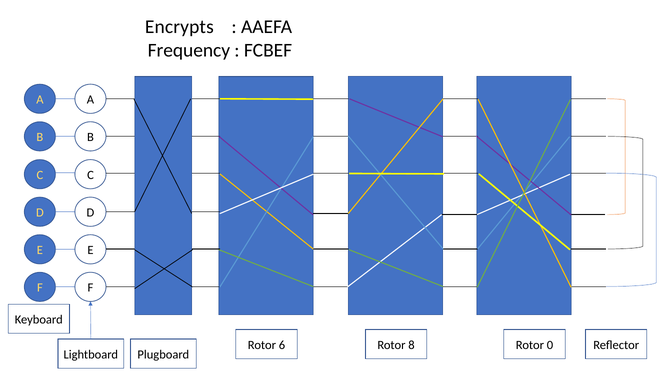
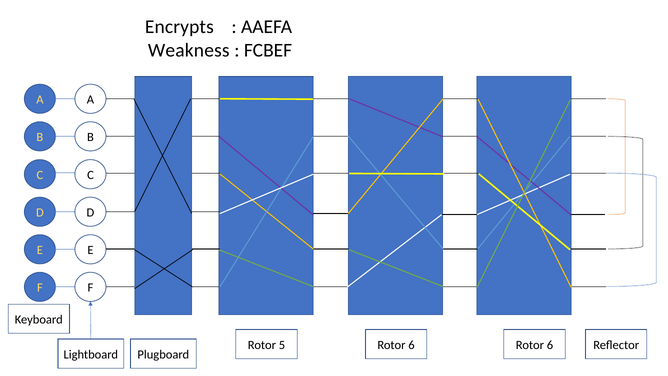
Frequency: Frequency -> Weakness (189, 50)
6: 6 -> 5 (282, 345)
8: 8 -> 6 (412, 345)
0: 0 -> 6 (550, 345)
